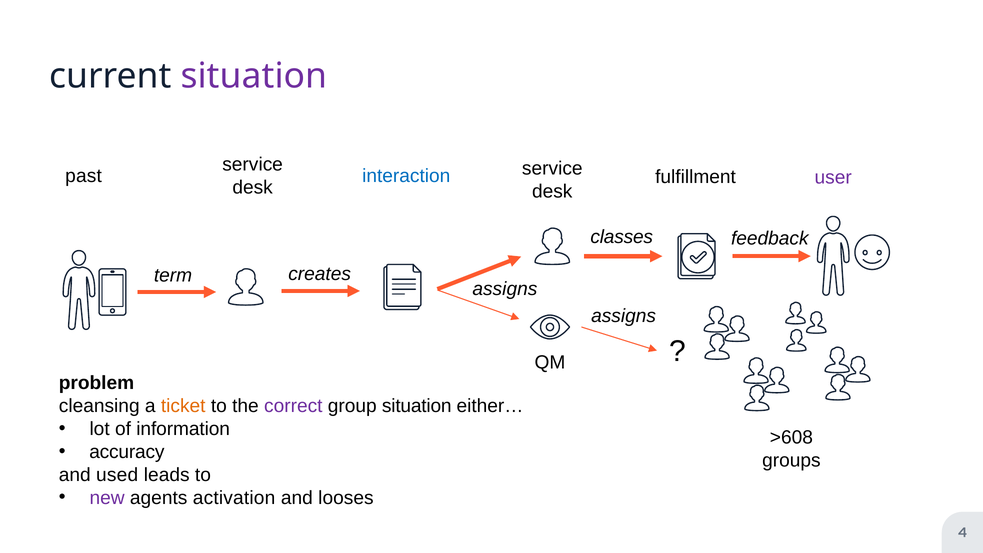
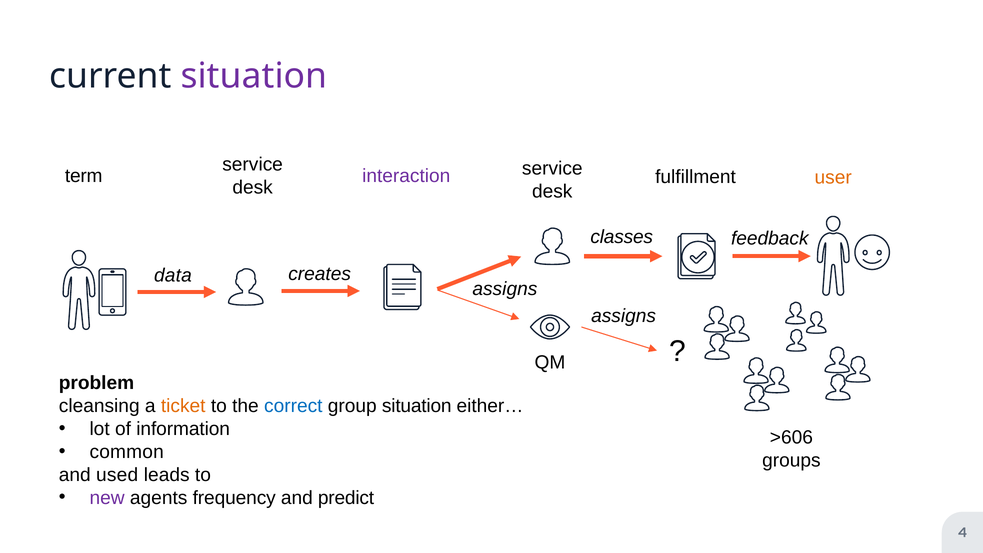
past: past -> term (84, 176)
interaction colour: blue -> purple (406, 176)
user colour: purple -> orange (833, 177)
term: term -> data (173, 276)
correct colour: purple -> blue (293, 406)
>608: >608 -> >606 (791, 438)
accuracy: accuracy -> common (127, 452)
activation: activation -> frequency (234, 498)
looses: looses -> predict (346, 498)
